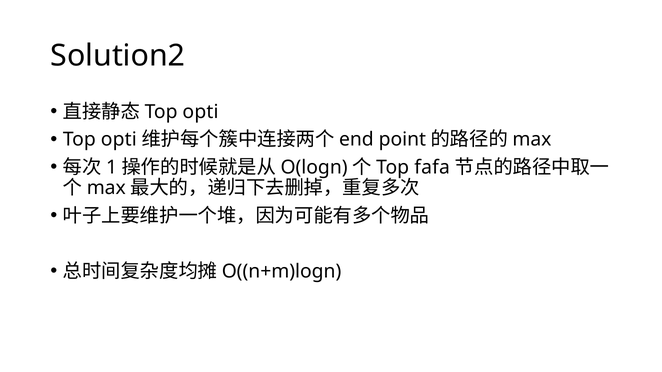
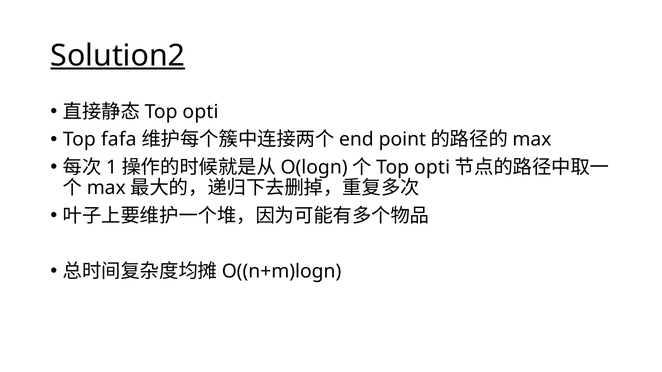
Solution2 underline: none -> present (118, 56)
opti: opti -> fafa (119, 140)
fafa: fafa -> opti (432, 167)
